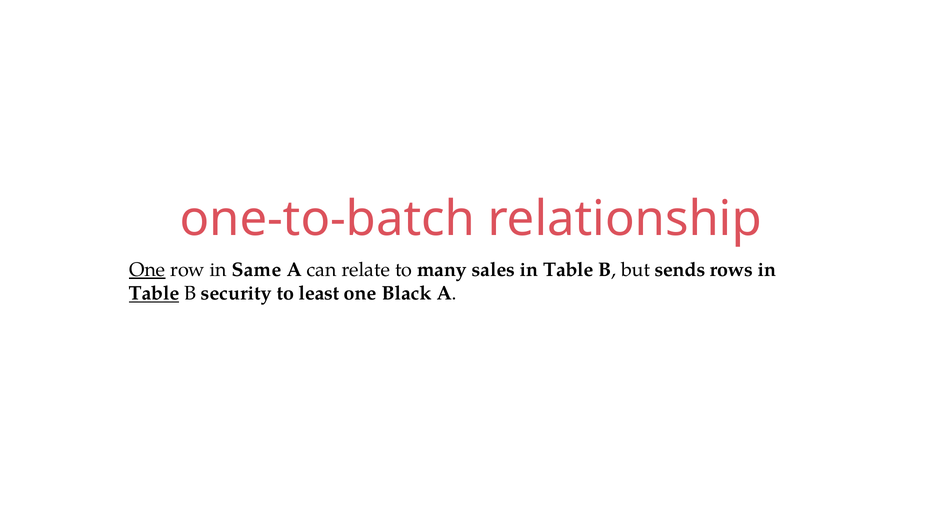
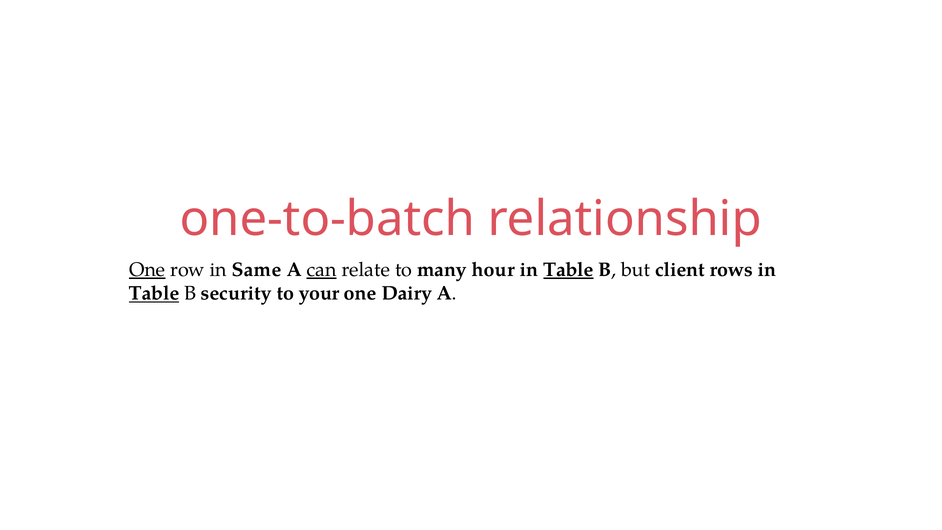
can underline: none -> present (322, 270)
sales: sales -> hour (493, 270)
Table underline: none -> present (568, 270)
sends: sends -> client (680, 270)
least: least -> your (319, 293)
Black: Black -> Dairy (407, 293)
